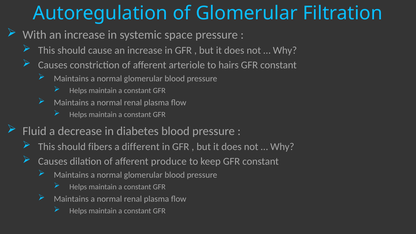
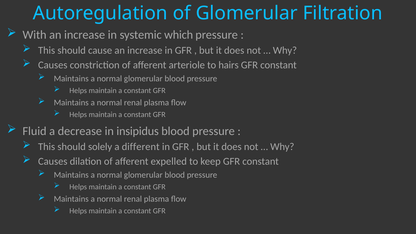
space: space -> which (179, 35)
diabetes: diabetes -> insipidus (138, 131)
fibers: fibers -> solely (100, 147)
produce: produce -> expelled (169, 161)
